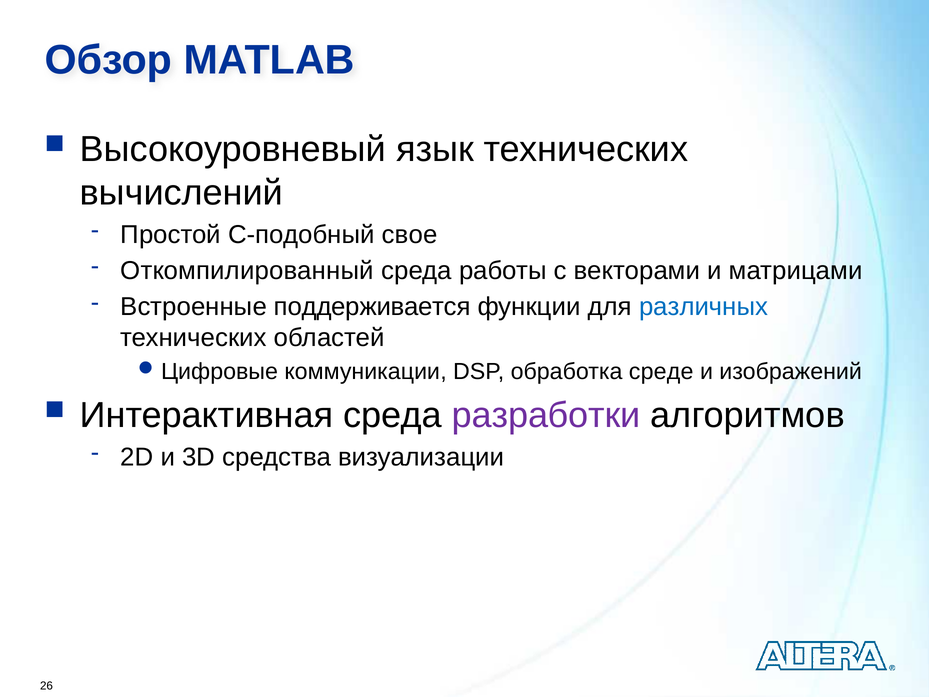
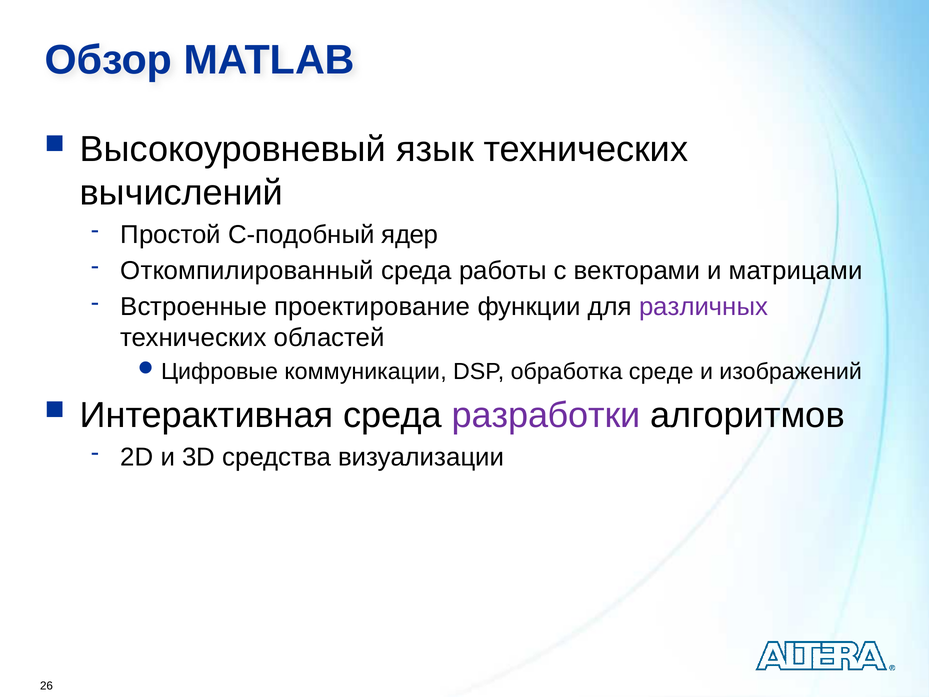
свое: свое -> ядер (410, 234)
поддерживается: поддерживается -> проектирование (372, 307)
различных colour: blue -> purple (704, 307)
